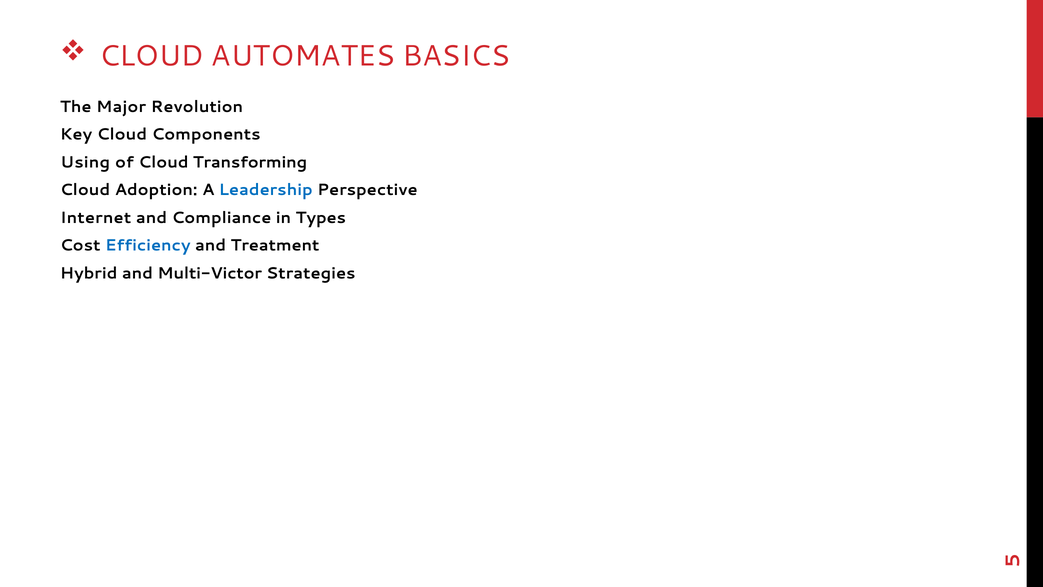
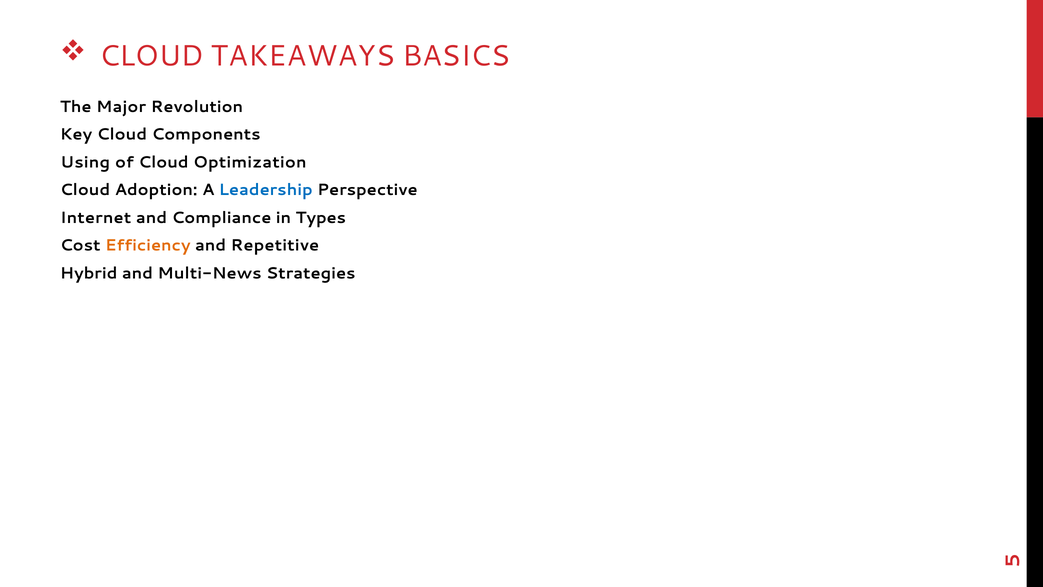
AUTOMATES: AUTOMATES -> TAKEAWAYS (303, 56)
Transforming: Transforming -> Optimization (250, 162)
Efficiency colour: blue -> orange (148, 245)
Treatment: Treatment -> Repetitive (275, 245)
Multi-Victor: Multi-Victor -> Multi-News (210, 273)
